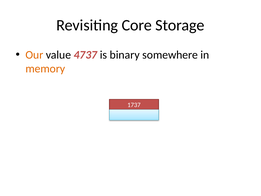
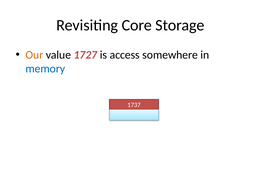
4737: 4737 -> 1727 (85, 55)
binary: binary -> access (125, 55)
memory colour: orange -> blue (45, 69)
